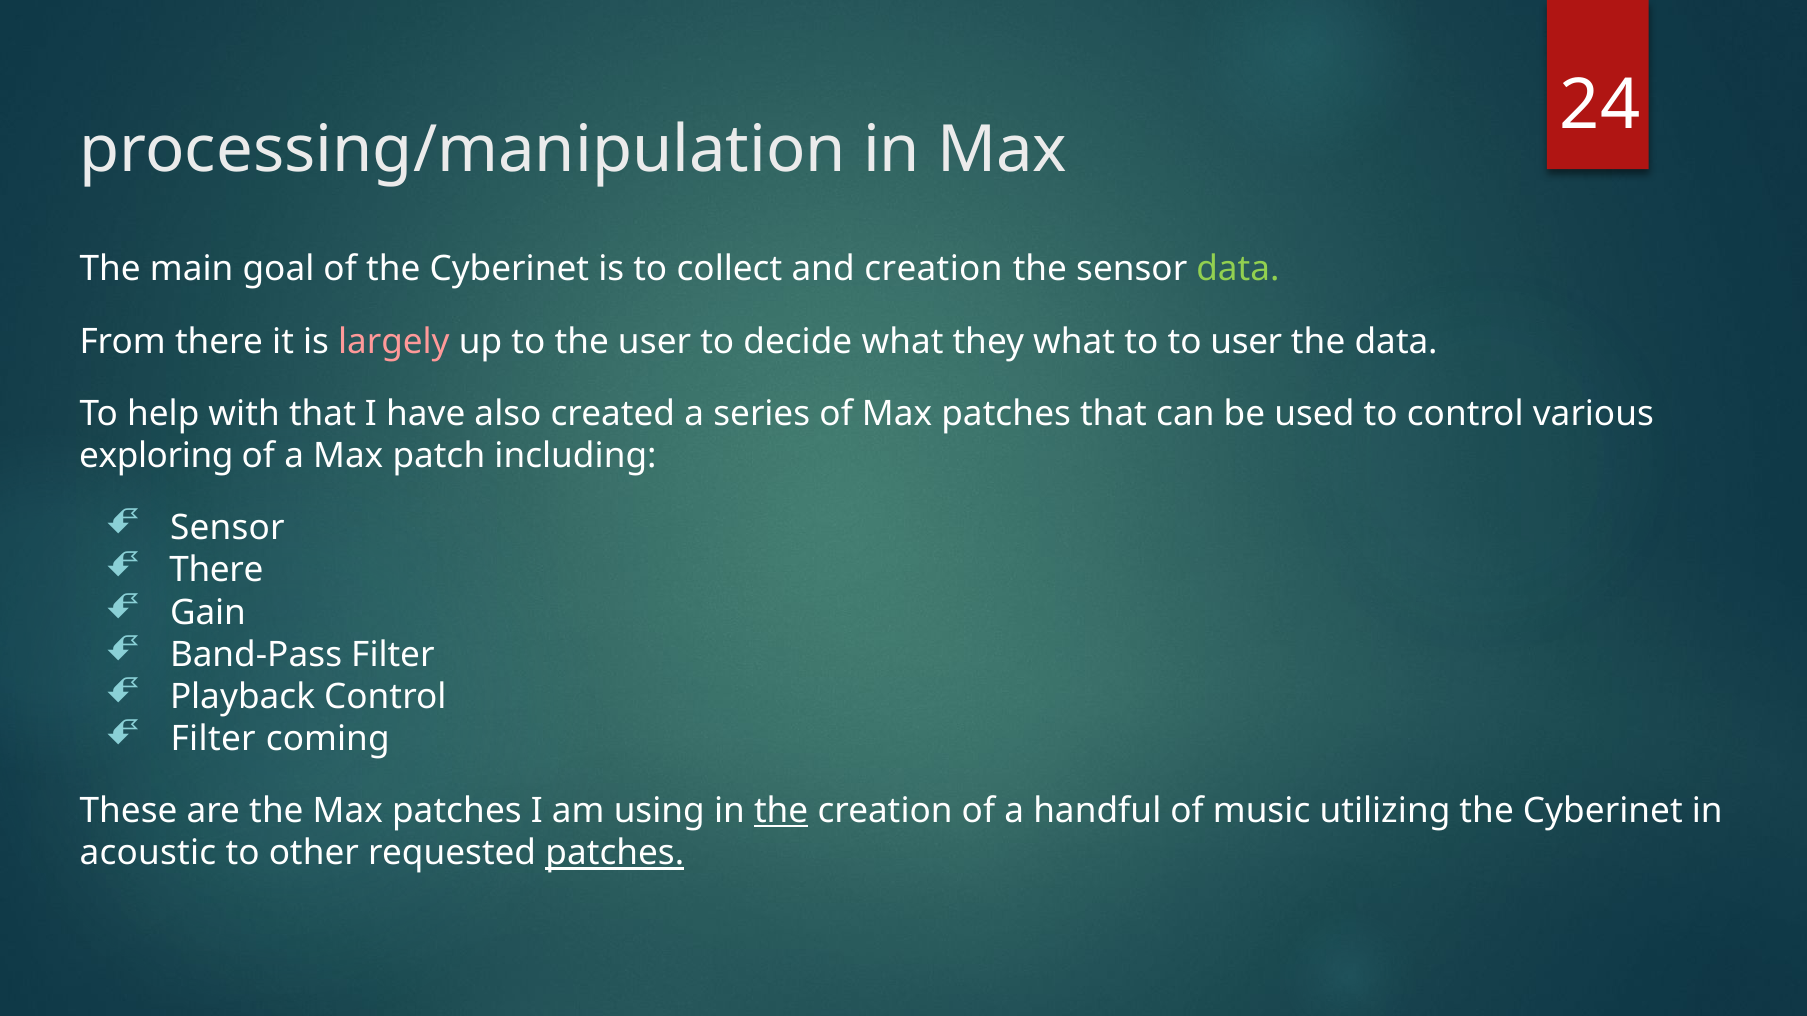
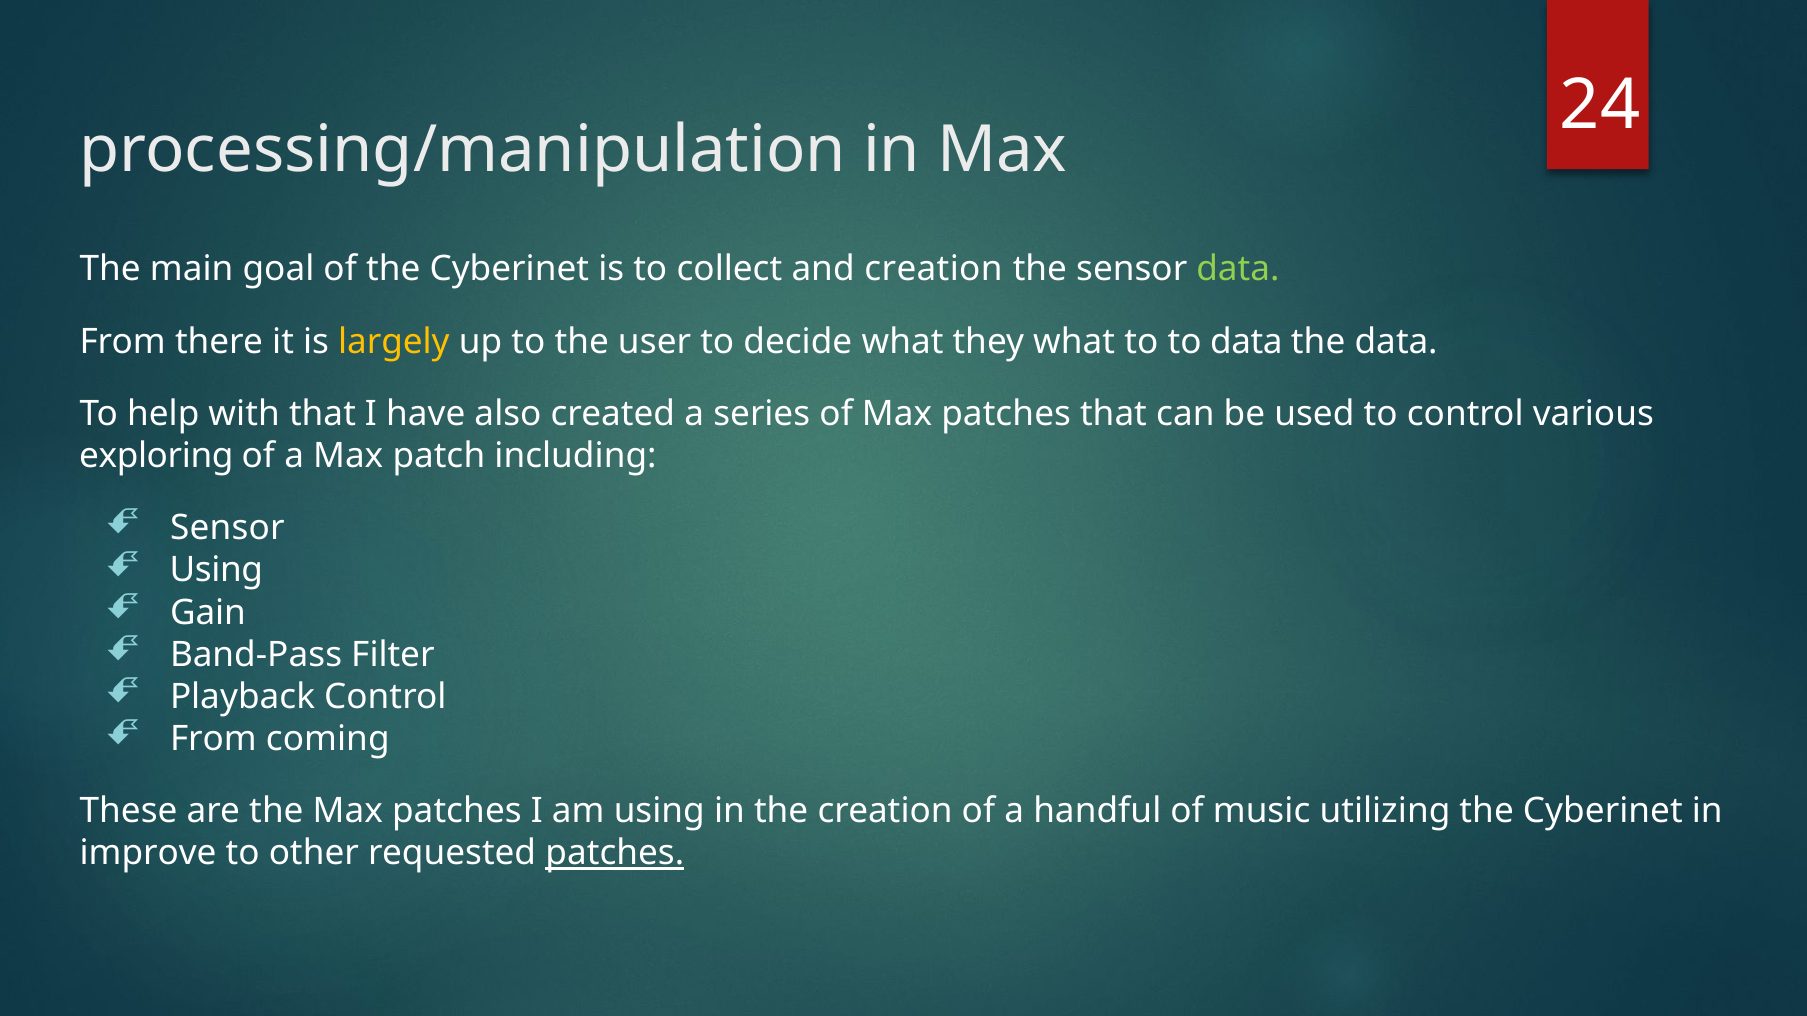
largely colour: pink -> yellow (394, 342)
to user: user -> data (1246, 342)
There: There -> Using (216, 571)
Filter: Filter -> From (213, 739)
the underline: present -> none (781, 812)
acoustic: acoustic -> improve (148, 854)
